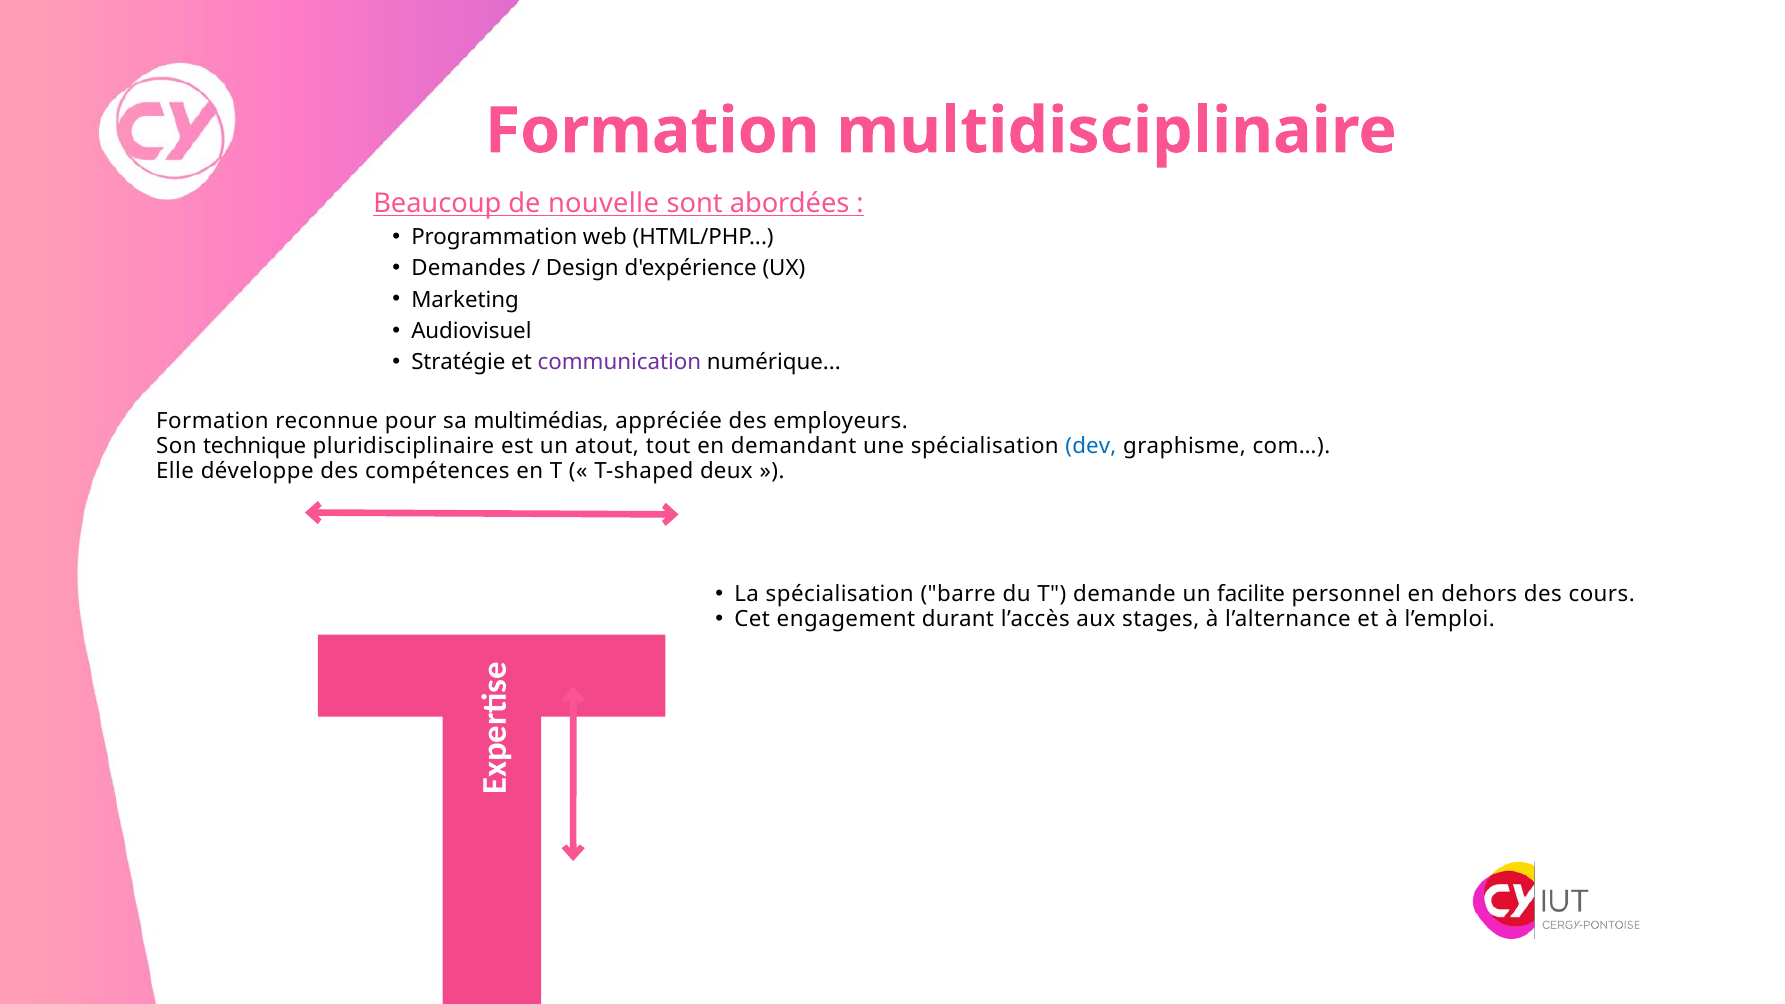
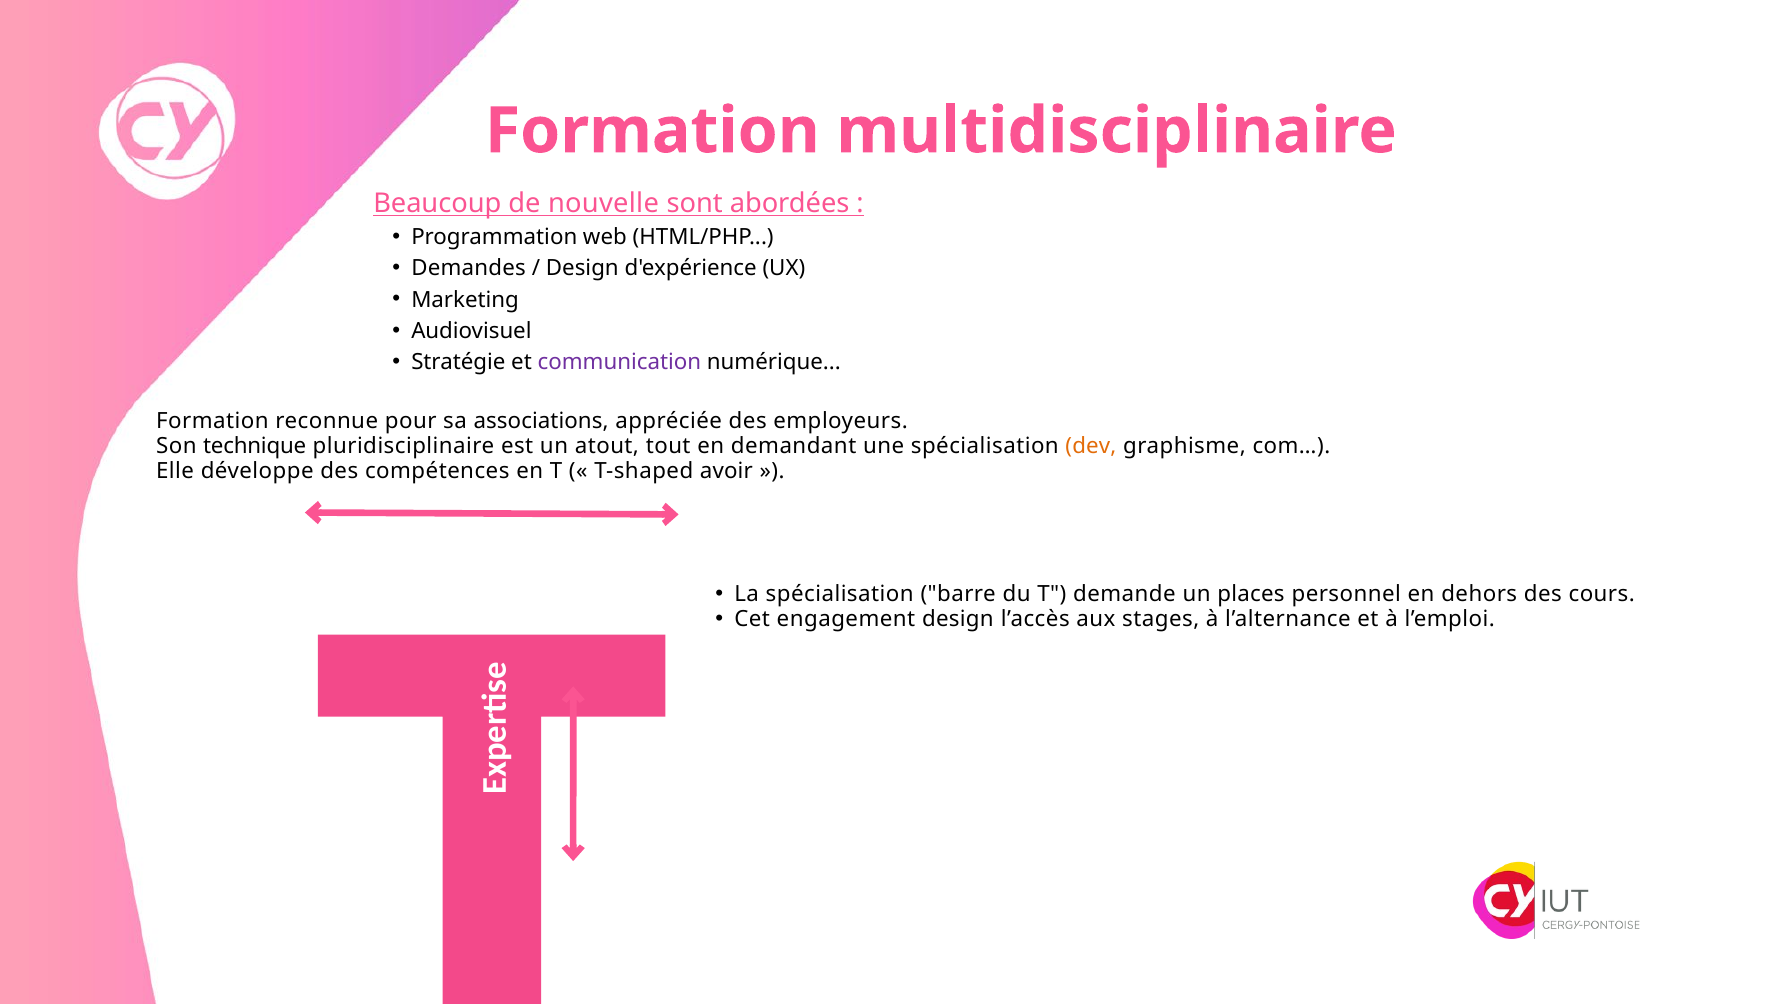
multimédias: multimédias -> associations (541, 421)
dev colour: blue -> orange (1091, 446)
deux: deux -> avoir (726, 471)
facilite: facilite -> places (1251, 594)
engagement durant: durant -> design (958, 619)
